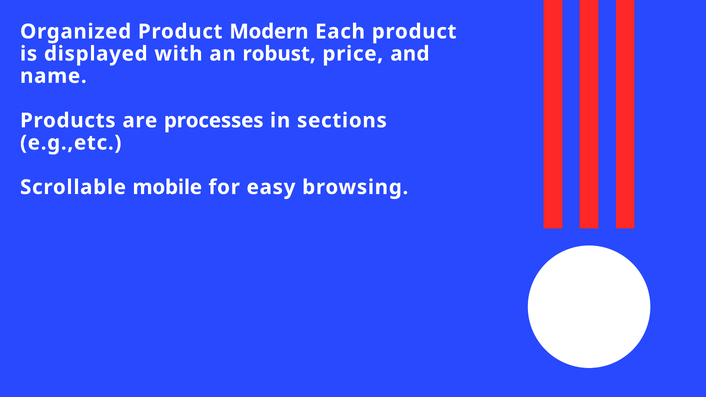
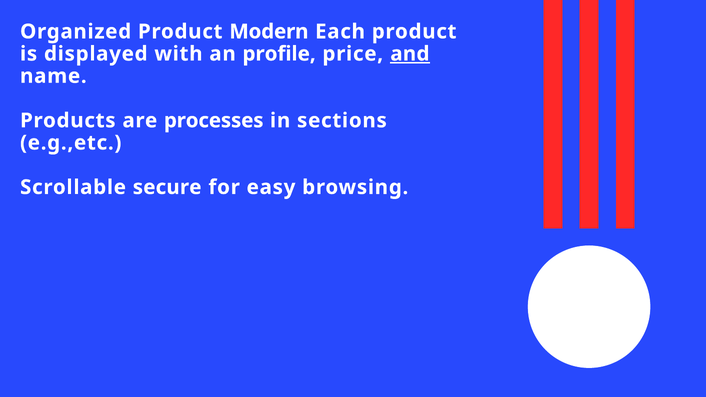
robust: robust -> profile (279, 54)
and underline: none -> present (410, 54)
mobile: mobile -> secure (167, 187)
